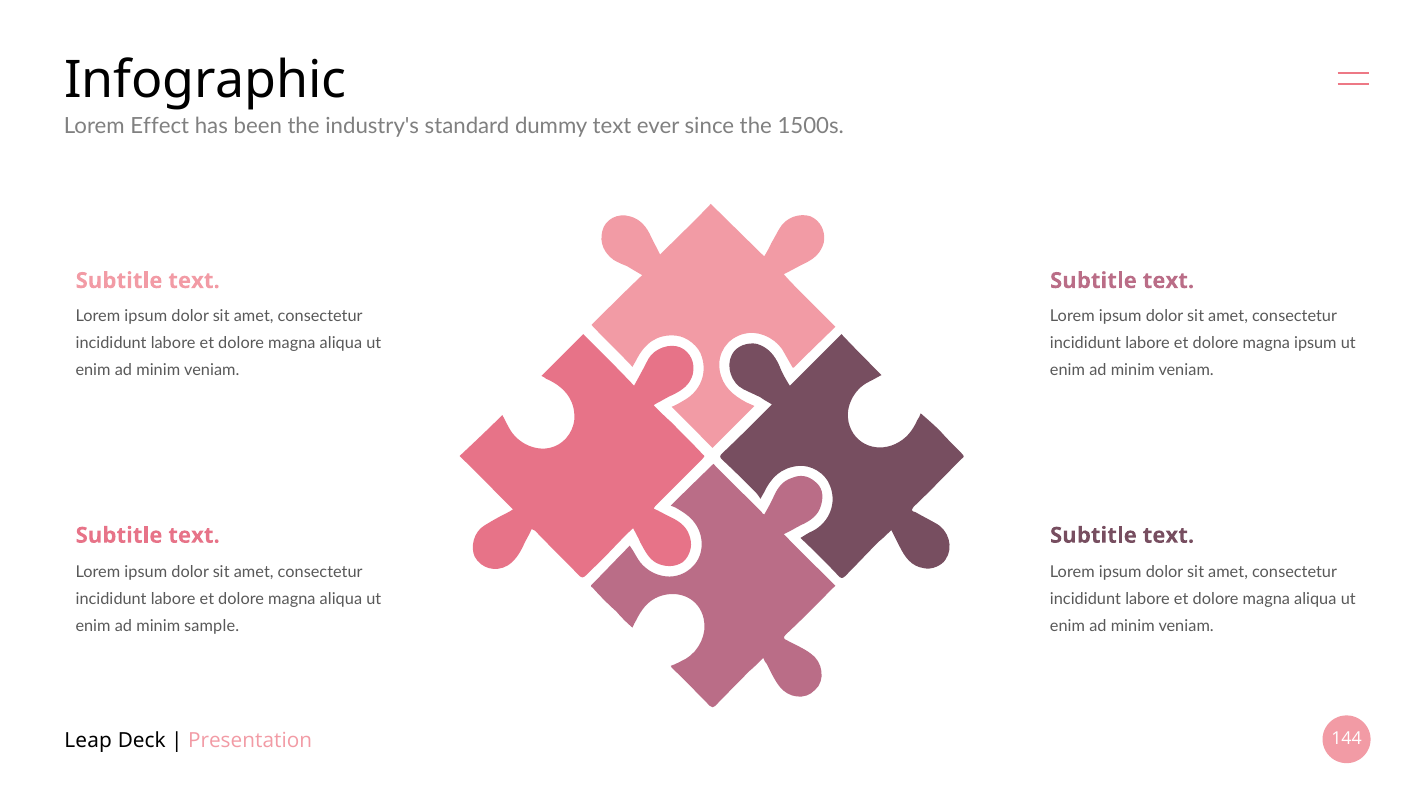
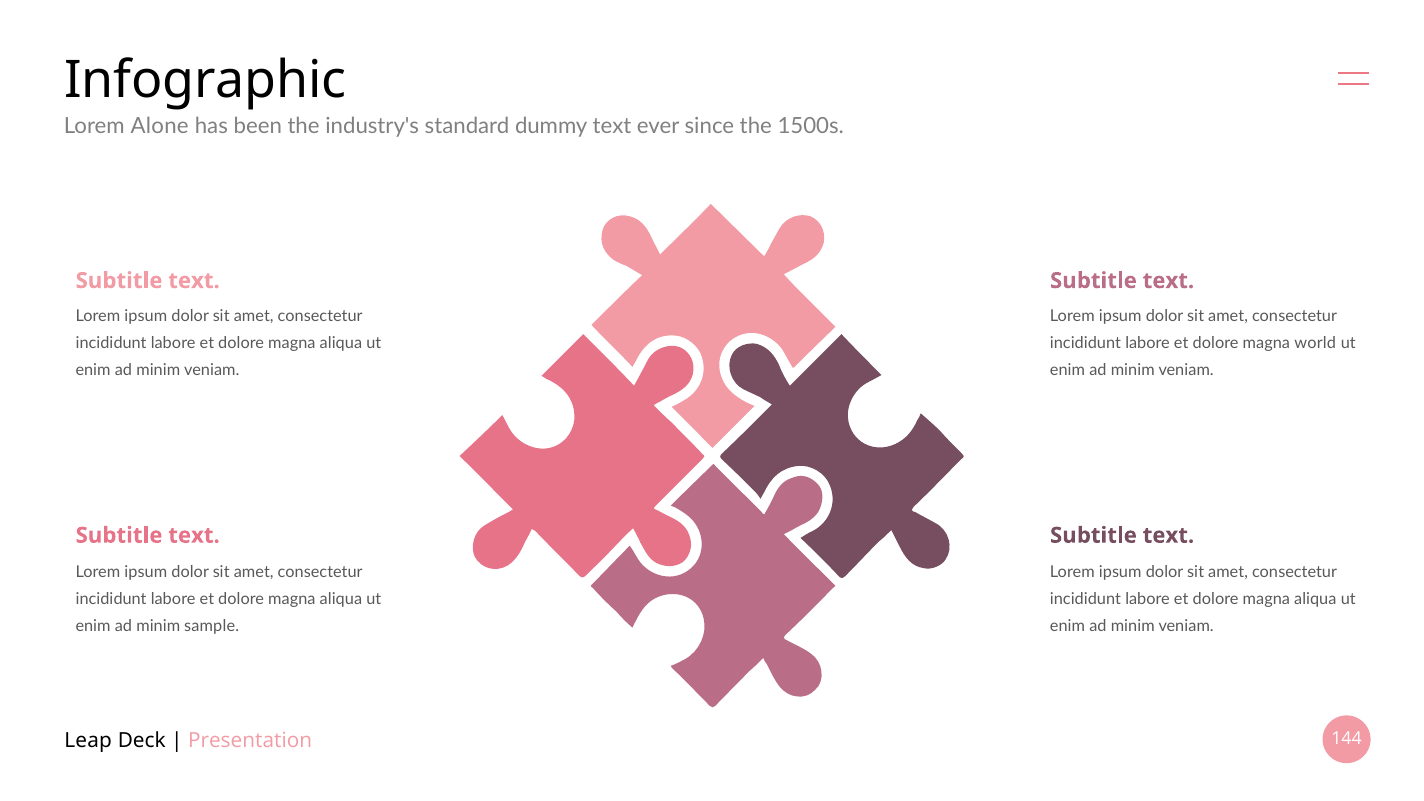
Effect: Effect -> Alone (160, 126)
magna ipsum: ipsum -> world (1315, 343)
